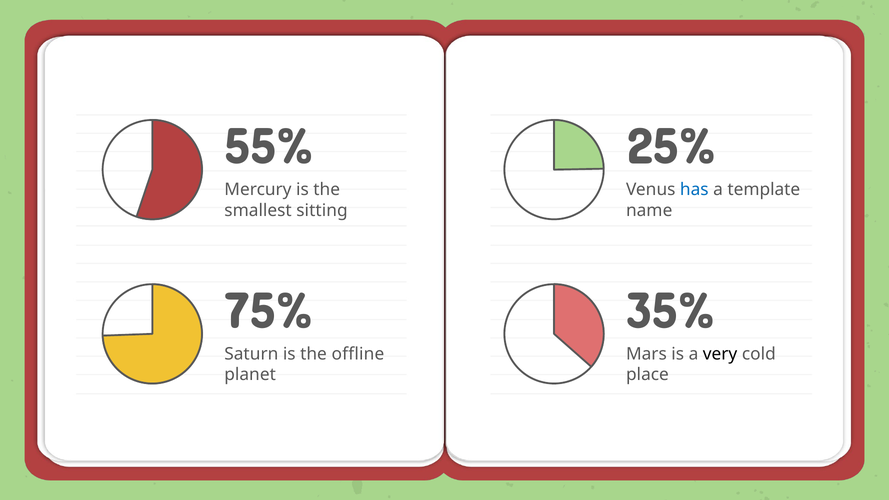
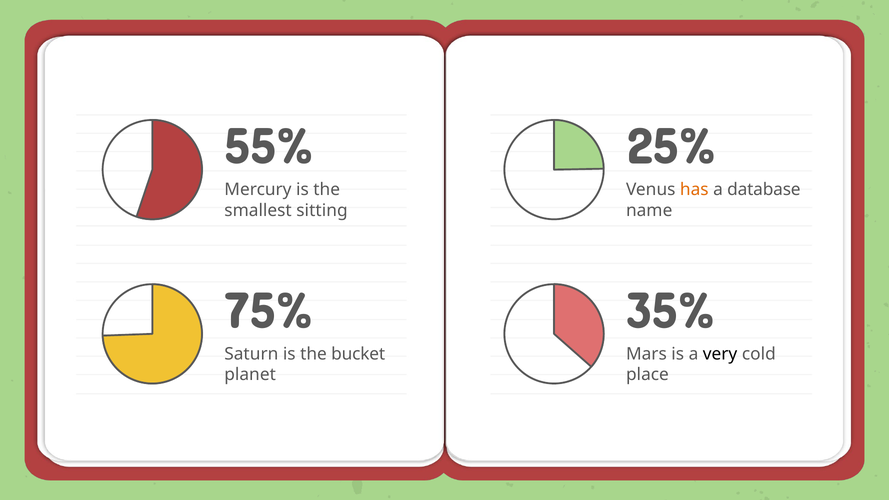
has colour: blue -> orange (694, 190)
template: template -> database (764, 190)
offline: offline -> bucket (358, 354)
